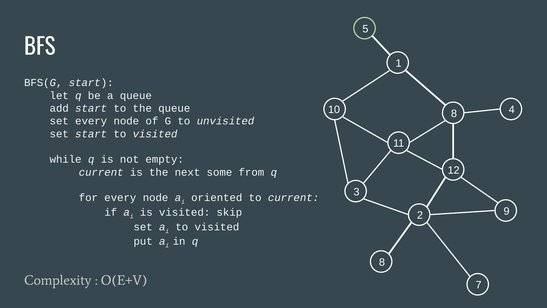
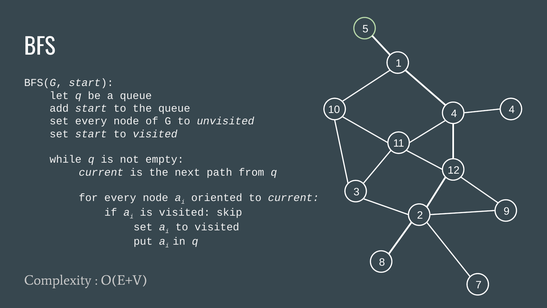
10 8: 8 -> 4 (454, 113)
some: some -> path (219, 172)
